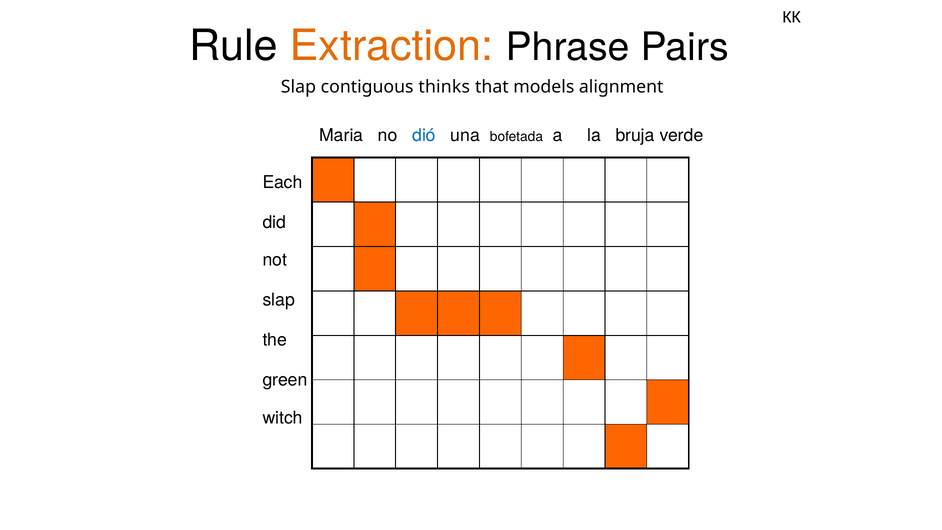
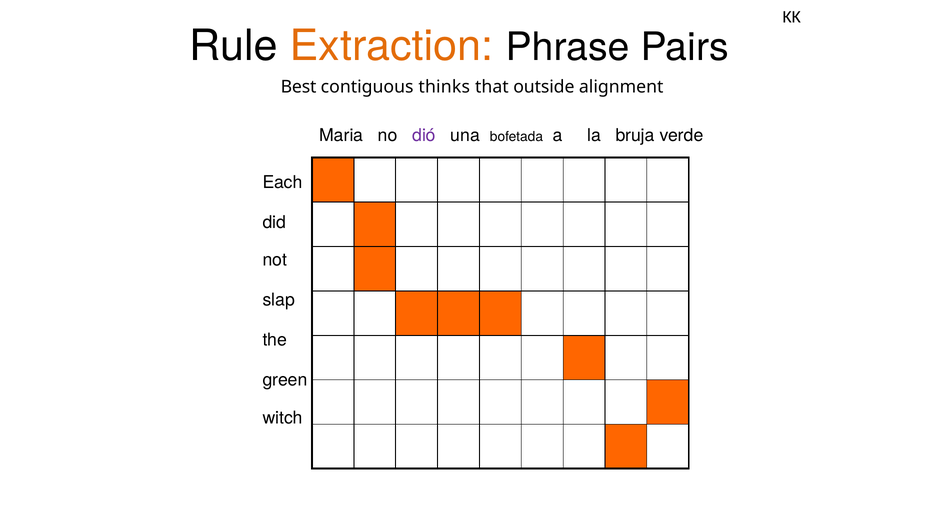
Slap: Slap -> Best (299, 87)
models: models -> outside (544, 87)
dió colour: blue -> purple (424, 136)
